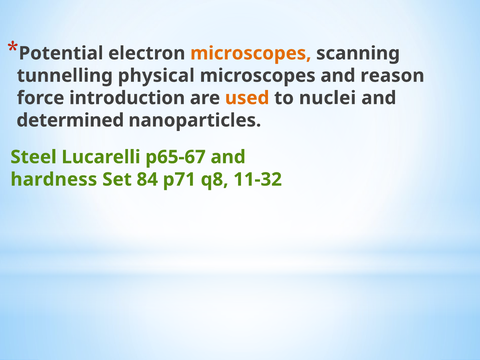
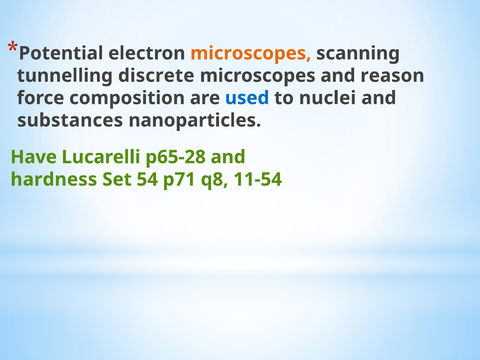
physical: physical -> discrete (156, 76)
introduction: introduction -> composition (127, 98)
used colour: orange -> blue (247, 98)
determined: determined -> substances (70, 120)
Steel: Steel -> Have (34, 157)
p65-67: p65-67 -> p65-28 (176, 157)
84: 84 -> 54 (147, 179)
11-32: 11-32 -> 11-54 (258, 179)
